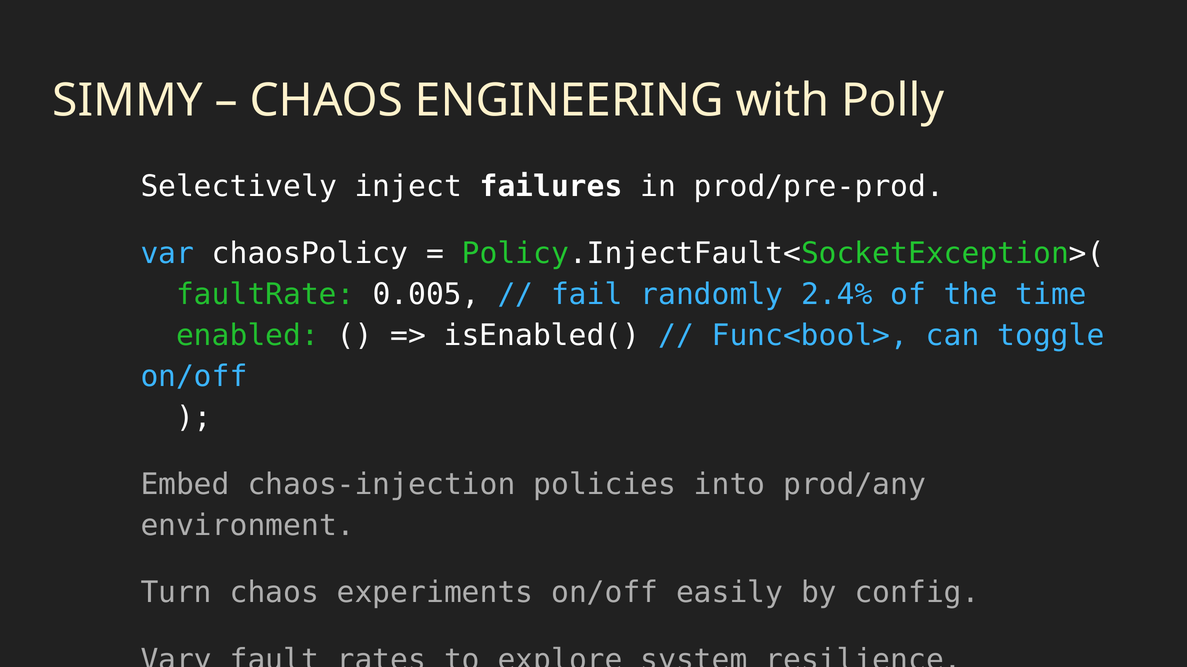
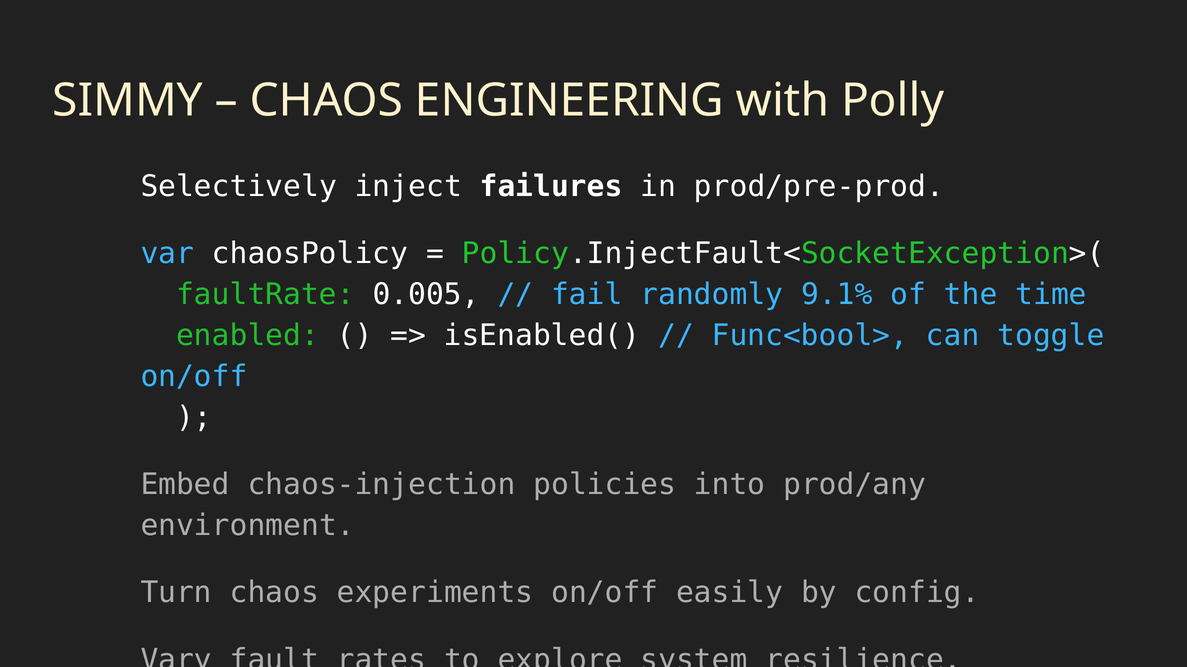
2.4%: 2.4% -> 9.1% (837, 295)
